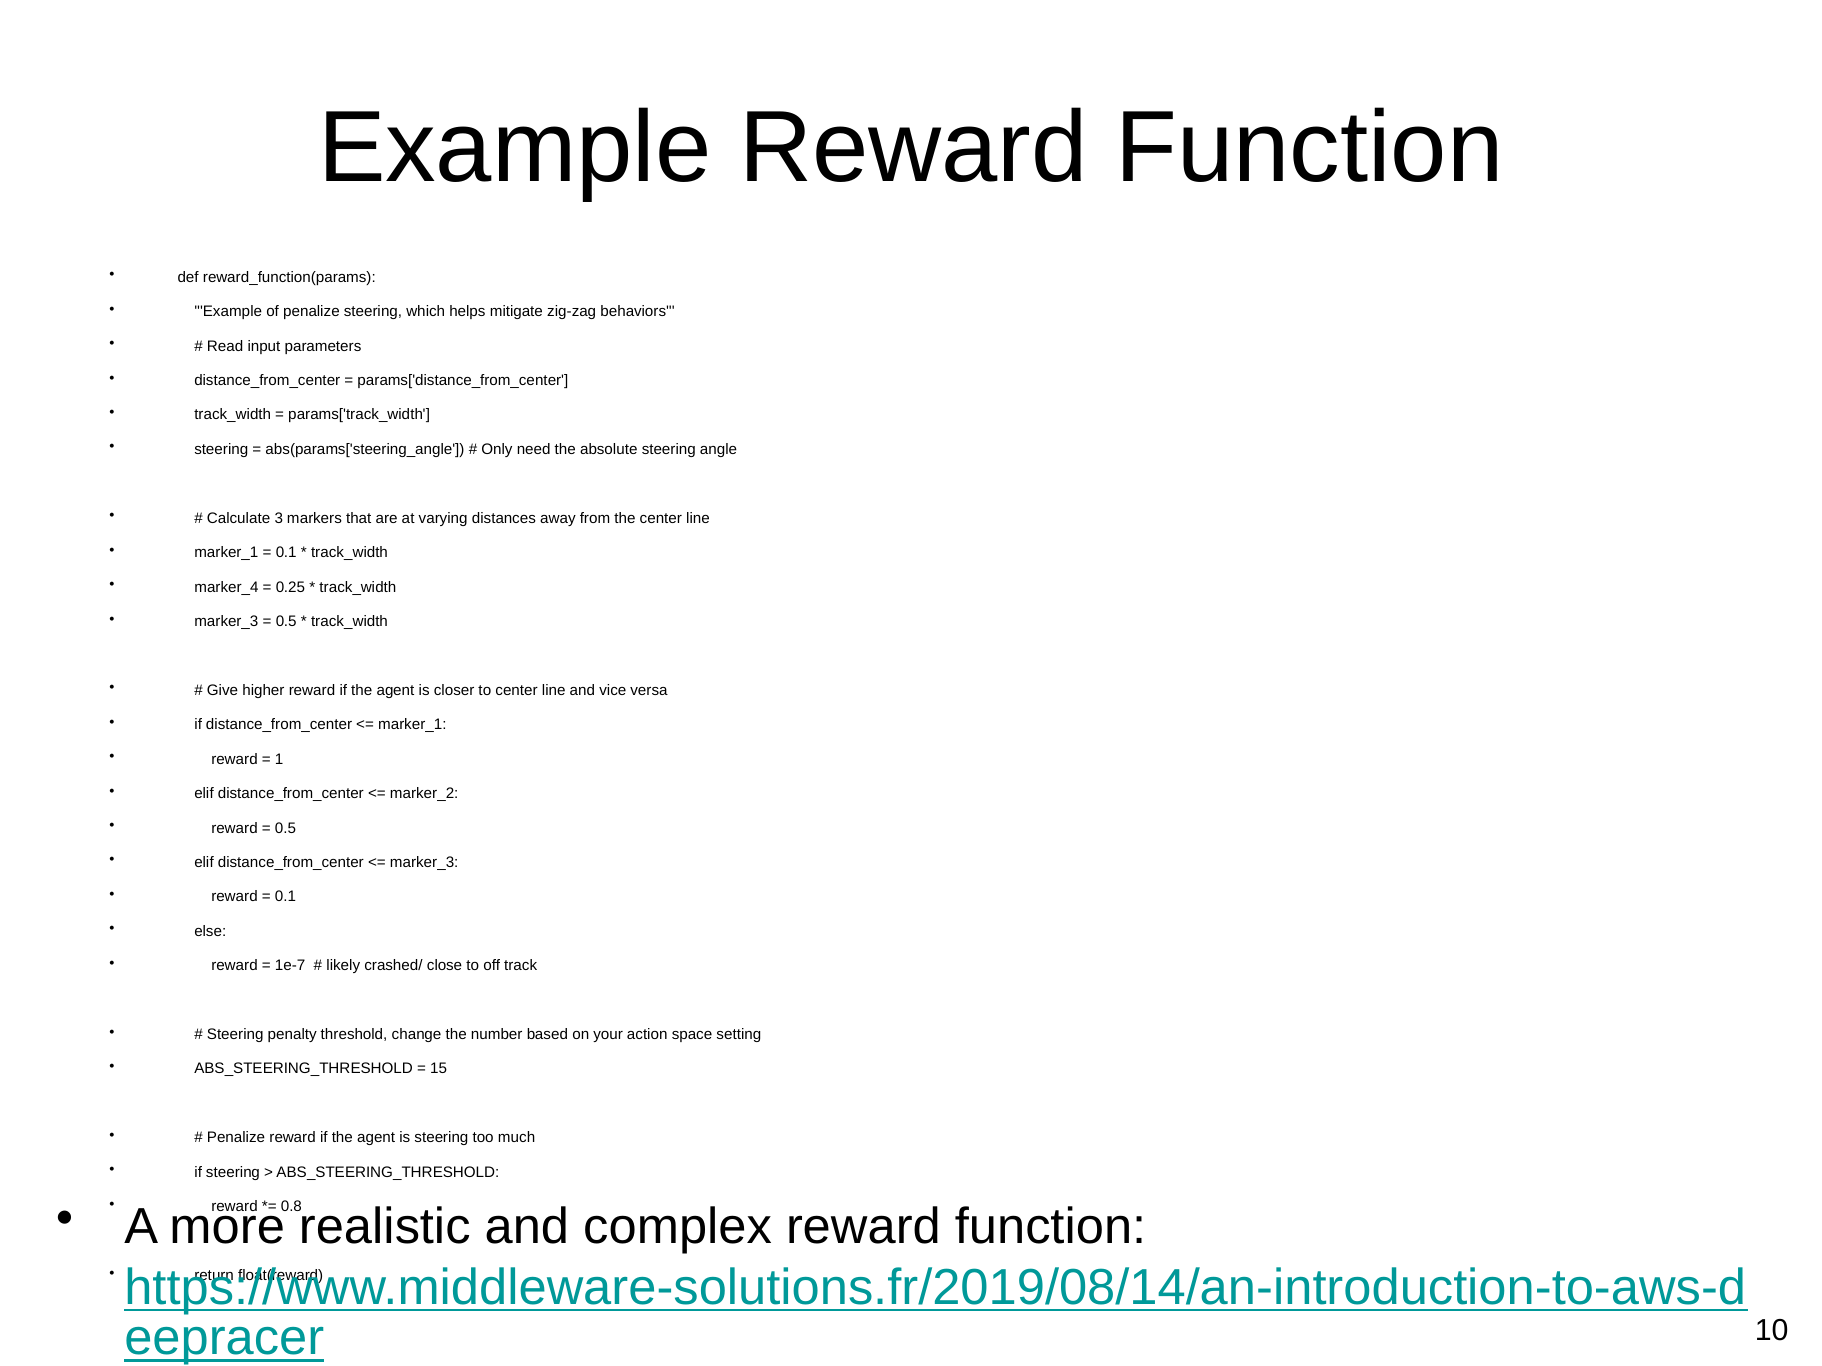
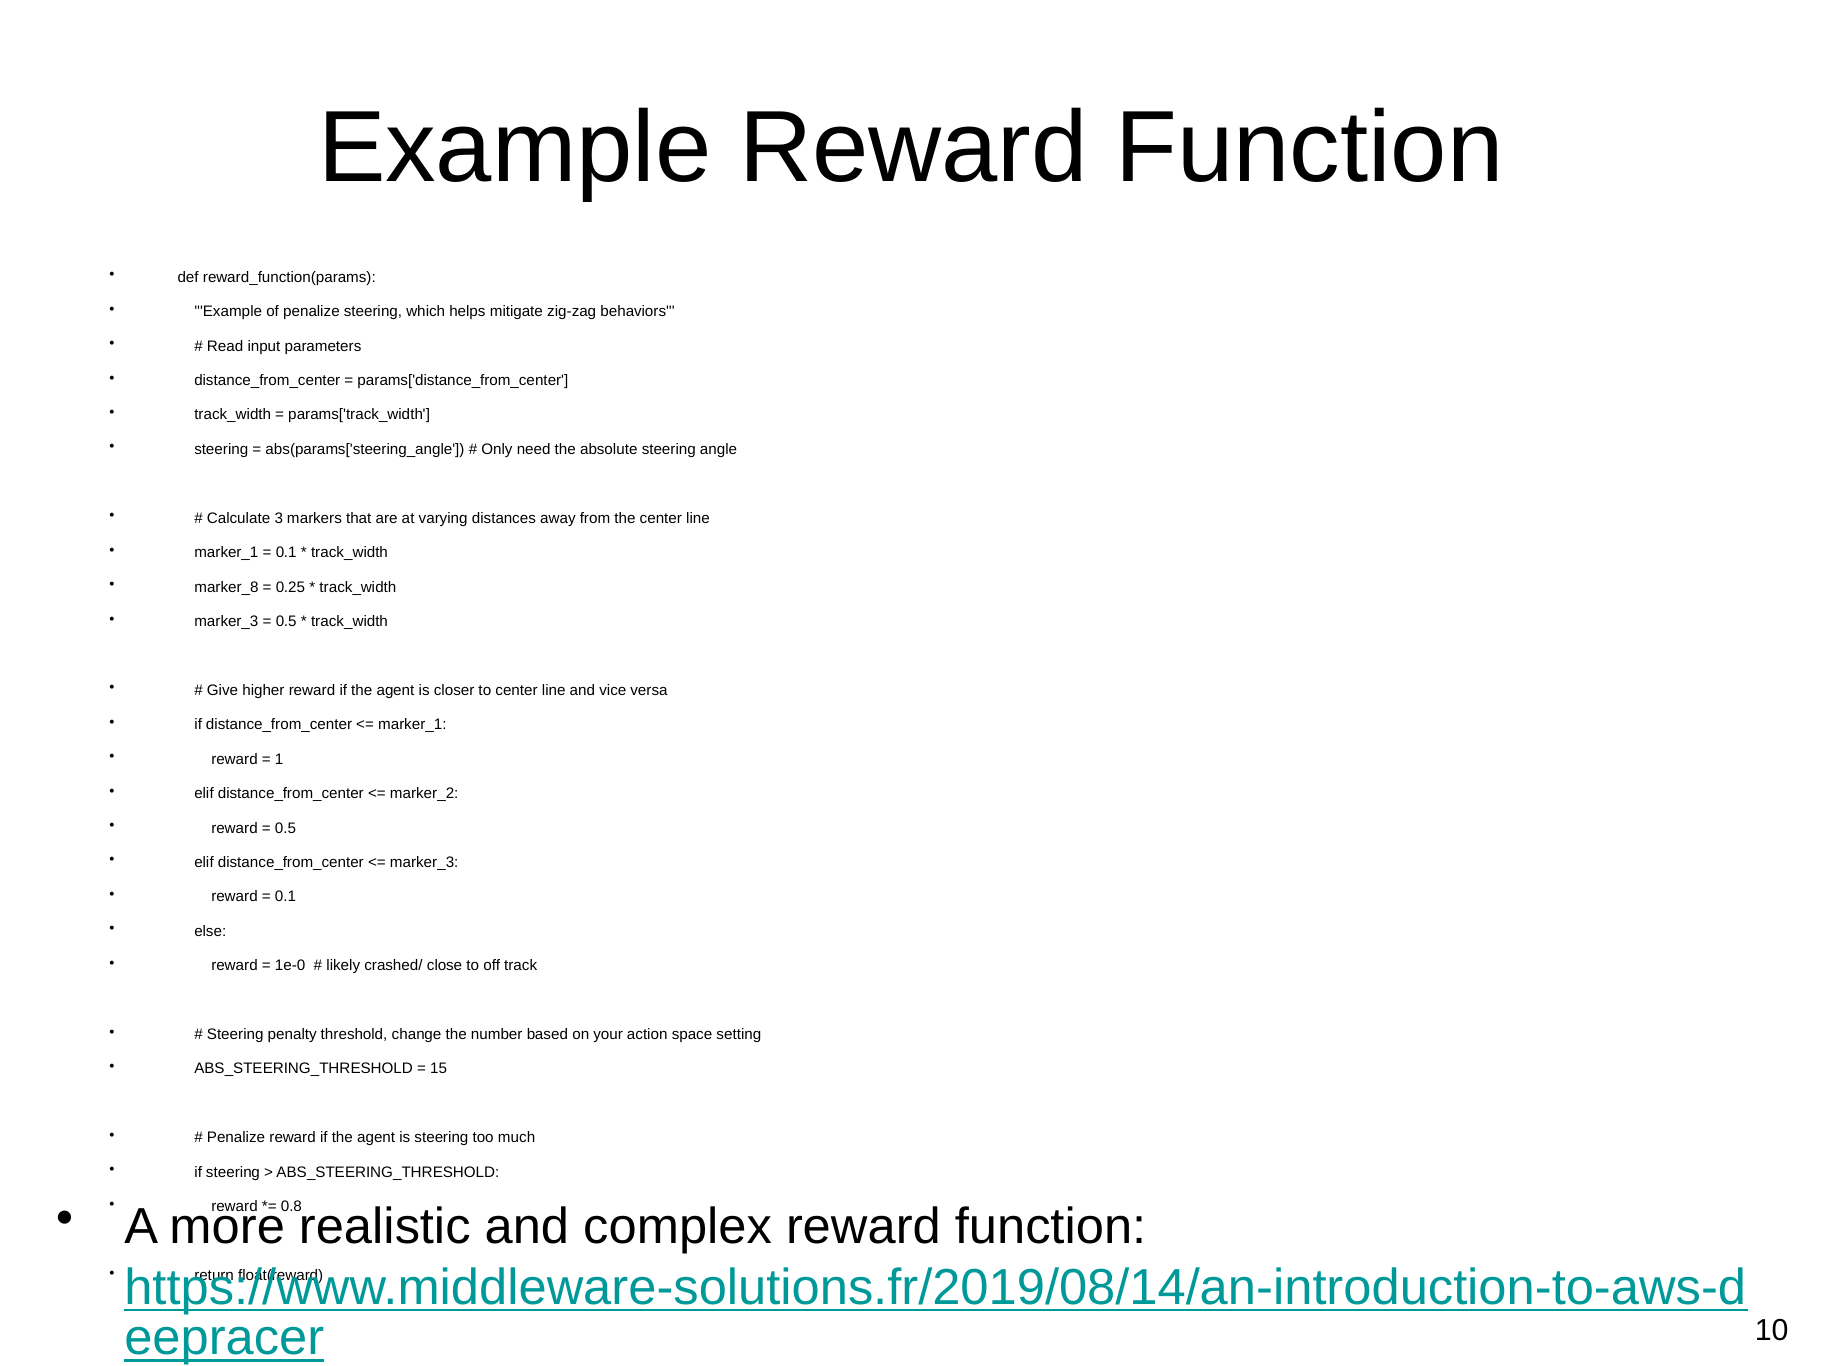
marker_4: marker_4 -> marker_8 (226, 587)
1e-7: 1e-7 -> 1e-0 (290, 966)
